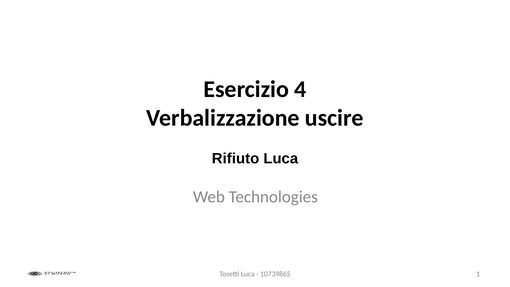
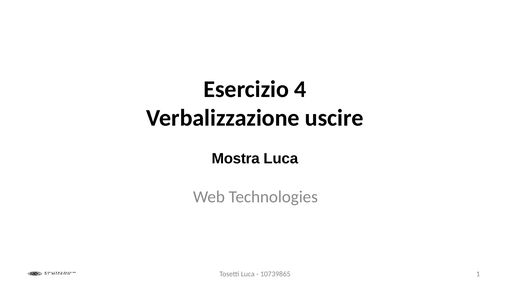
Rifiuto: Rifiuto -> Mostra (236, 159)
